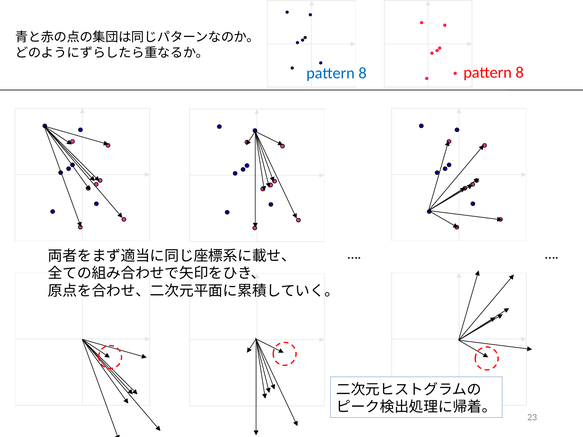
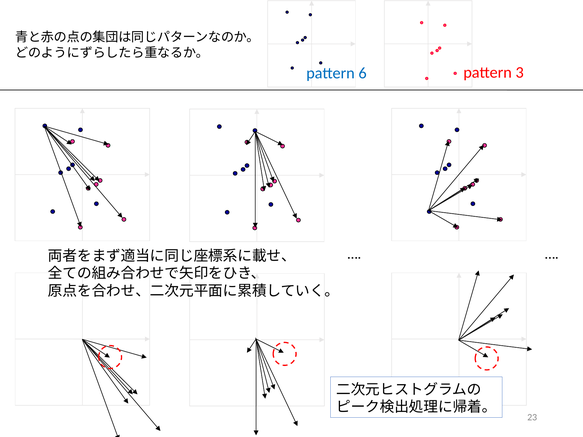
8: 8 -> 6 (363, 73)
8: 8 -> 3 (520, 72)
